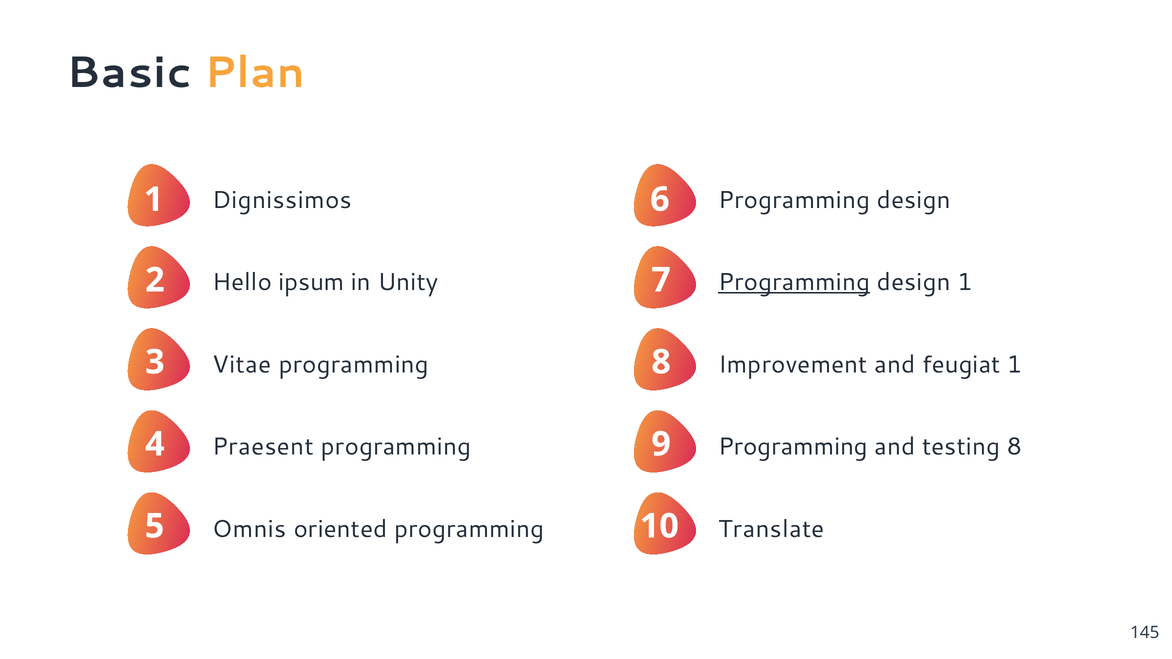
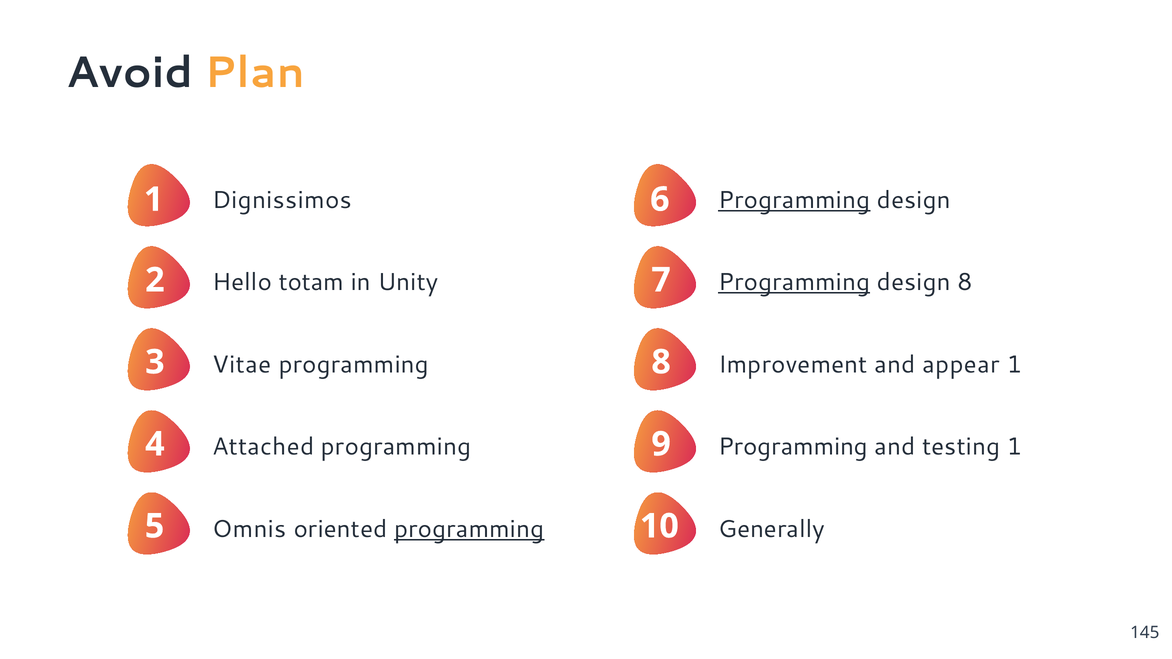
Basic: Basic -> Avoid (129, 73)
Programming underline: none -> present (794, 200)
ipsum: ipsum -> totam (311, 282)
design 1: 1 -> 8 (965, 282)
feugiat: feugiat -> appear (961, 365)
Praesent: Praesent -> Attached (263, 447)
testing 8: 8 -> 1 (1015, 447)
programming underline: none -> present (469, 529)
Translate: Translate -> Generally (772, 529)
